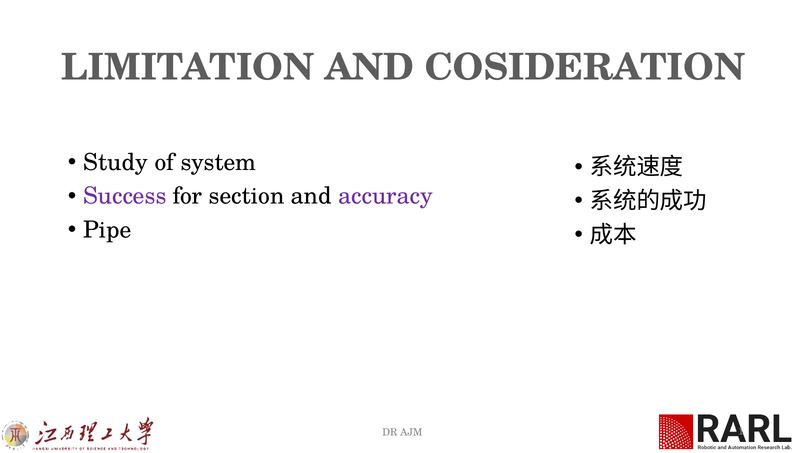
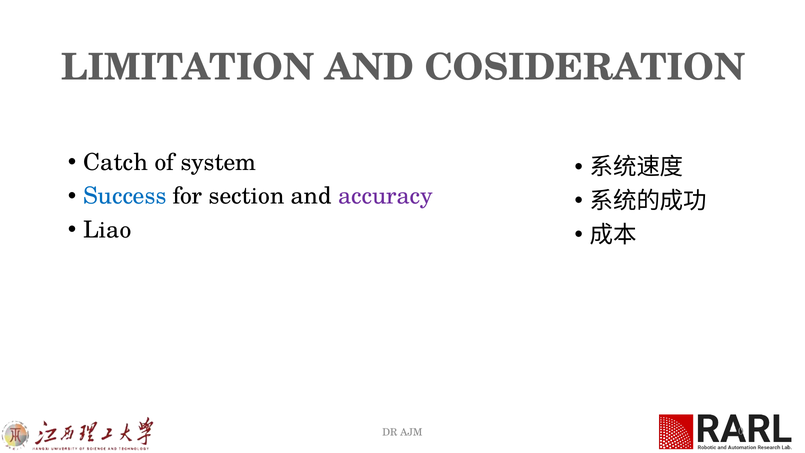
Study: Study -> Catch (116, 162)
Success colour: purple -> blue (125, 196)
Pipe: Pipe -> Liao (107, 230)
1: 1 -> 0 (741, 431)
